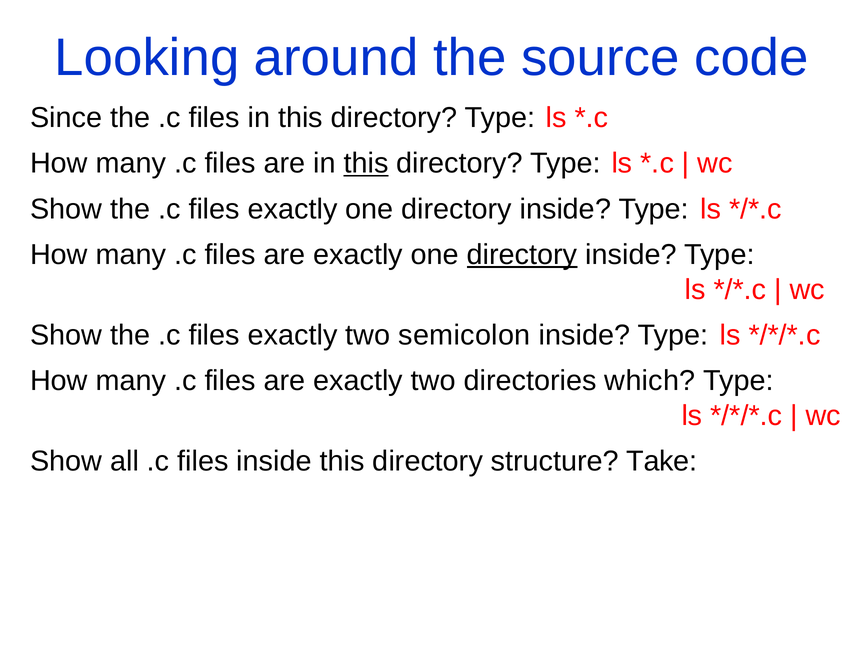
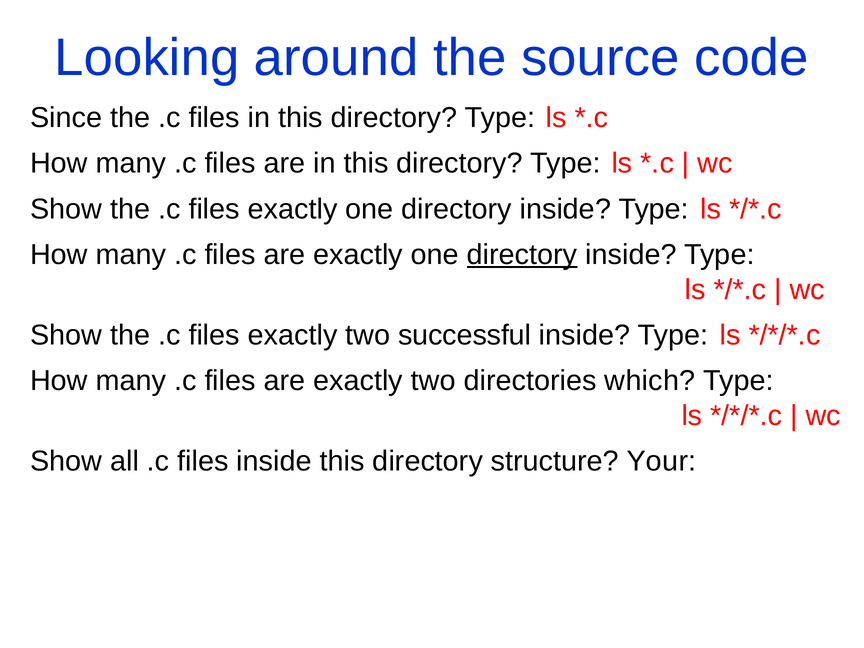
this underline: present -> none (366, 163)
semicolon: semicolon -> successful (465, 335)
Take: Take -> Your (661, 461)
